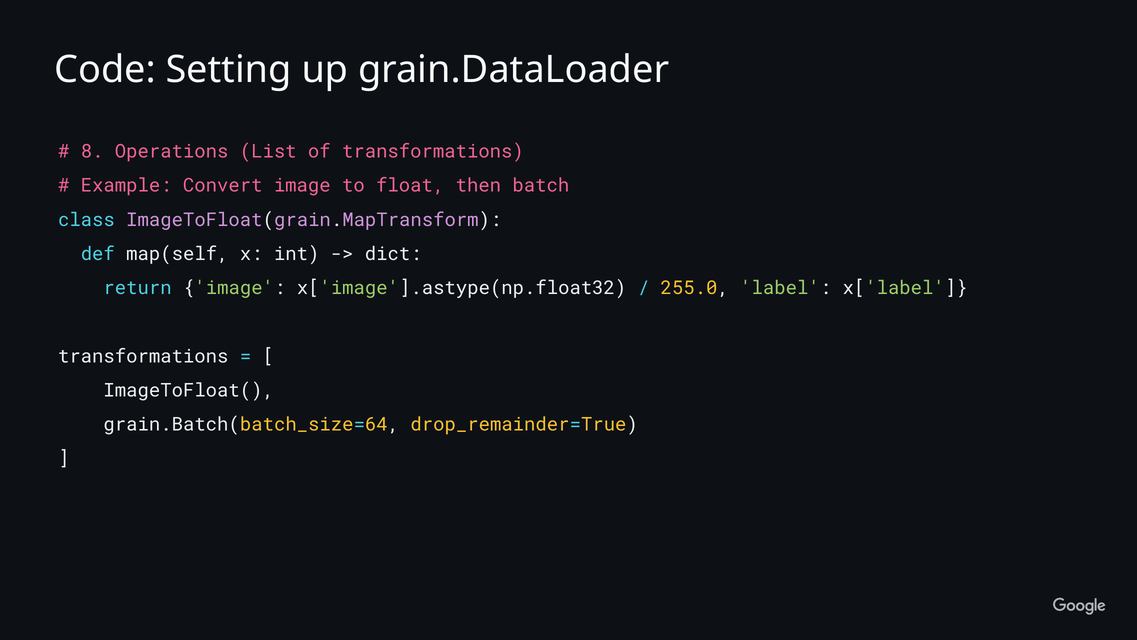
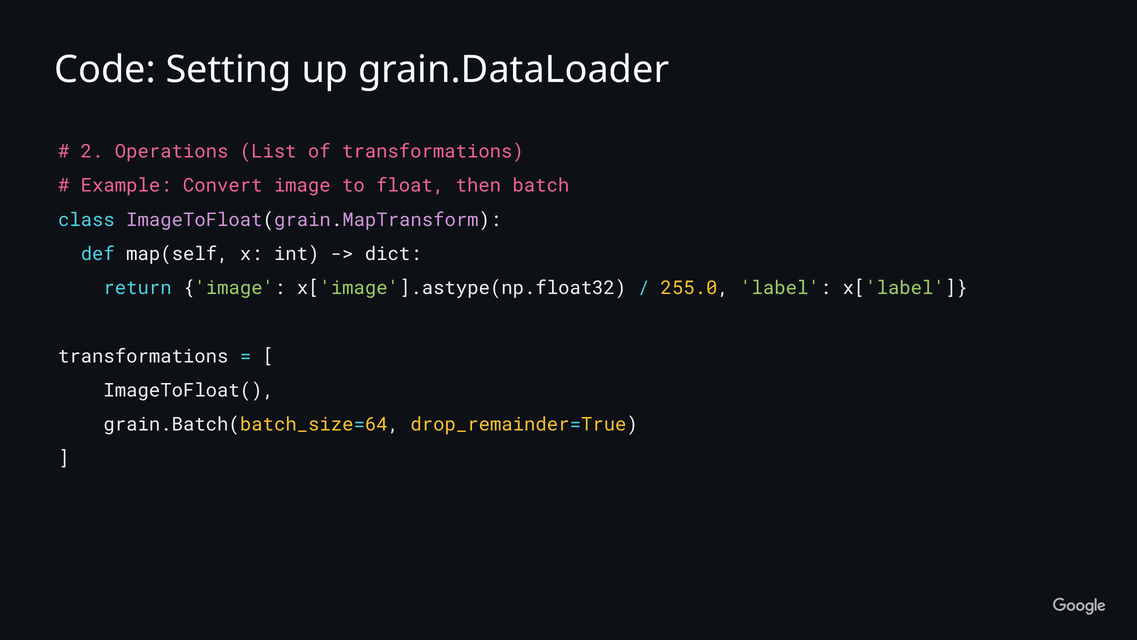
8: 8 -> 2 (92, 151)
